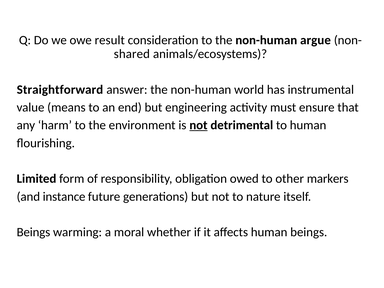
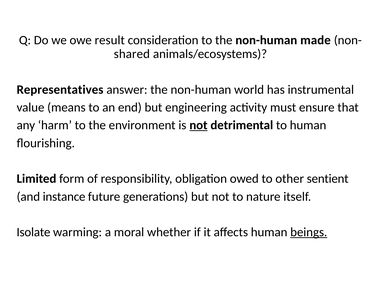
argue: argue -> made (315, 40)
Straightforward: Straightforward -> Representatives (60, 90)
markers: markers -> sentient (328, 179)
Beings: Beings -> Isolate (33, 232)
beings underline: none -> present (309, 232)
